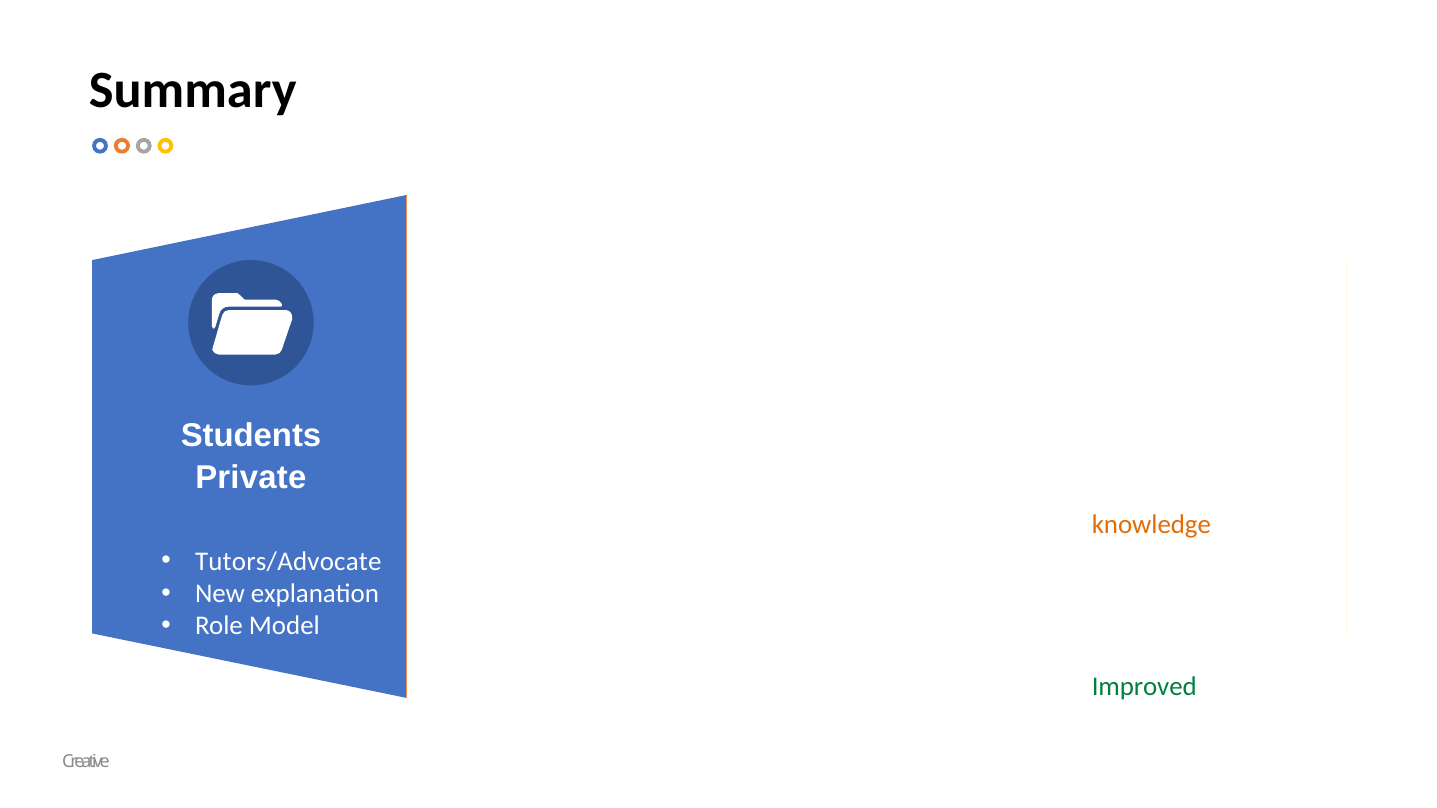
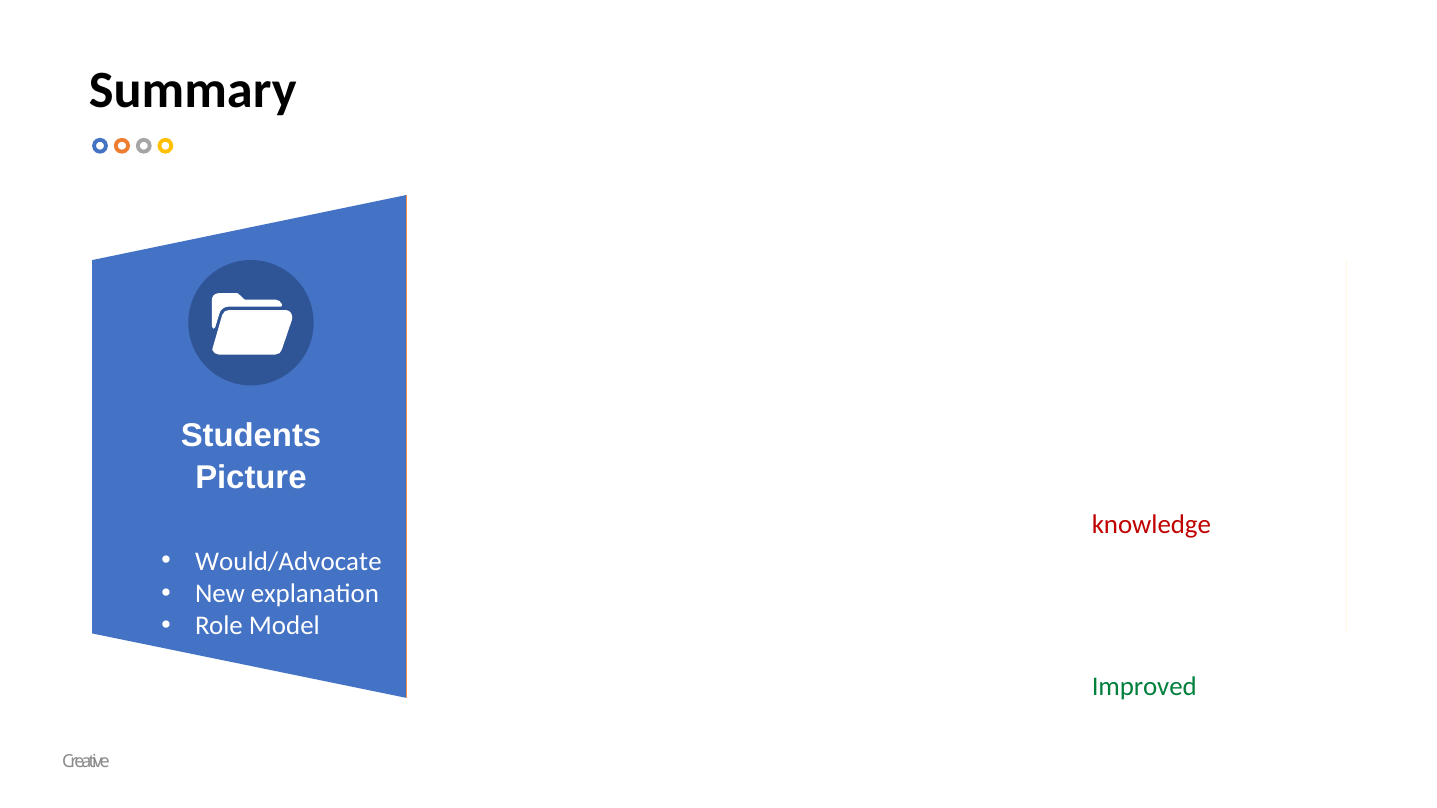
Private: Private -> Picture (251, 478)
knowledge colour: orange -> red (1151, 525)
Tutors/Advocate: Tutors/Advocate -> Would/Advocate (288, 562)
